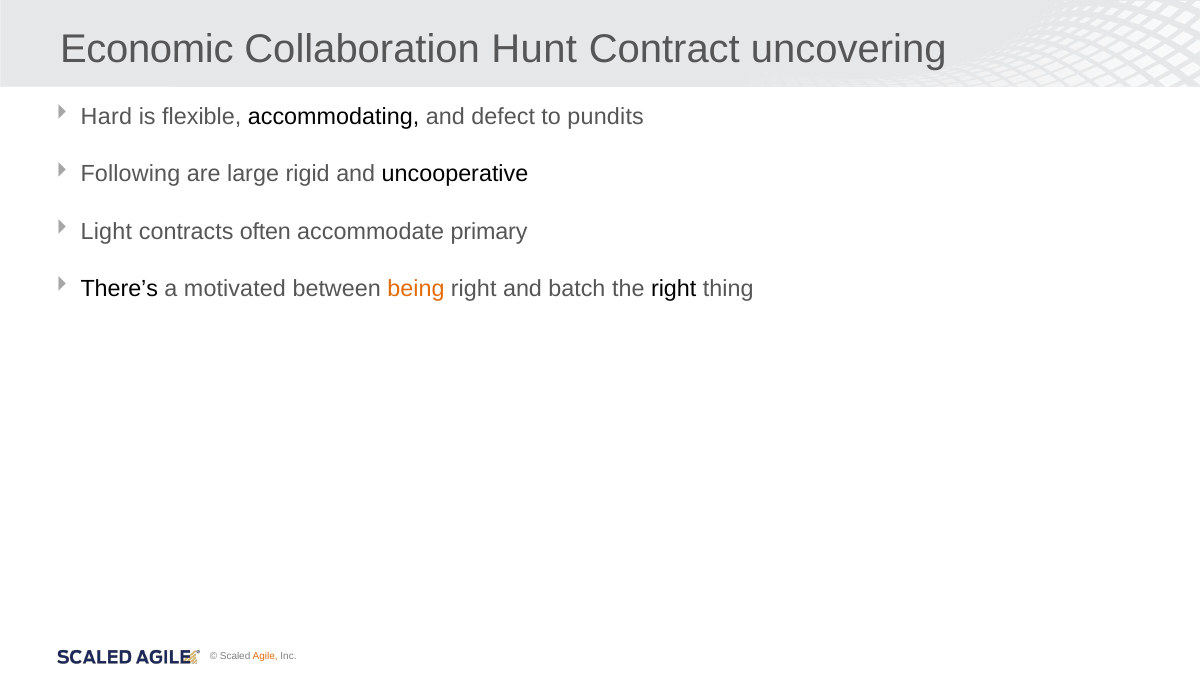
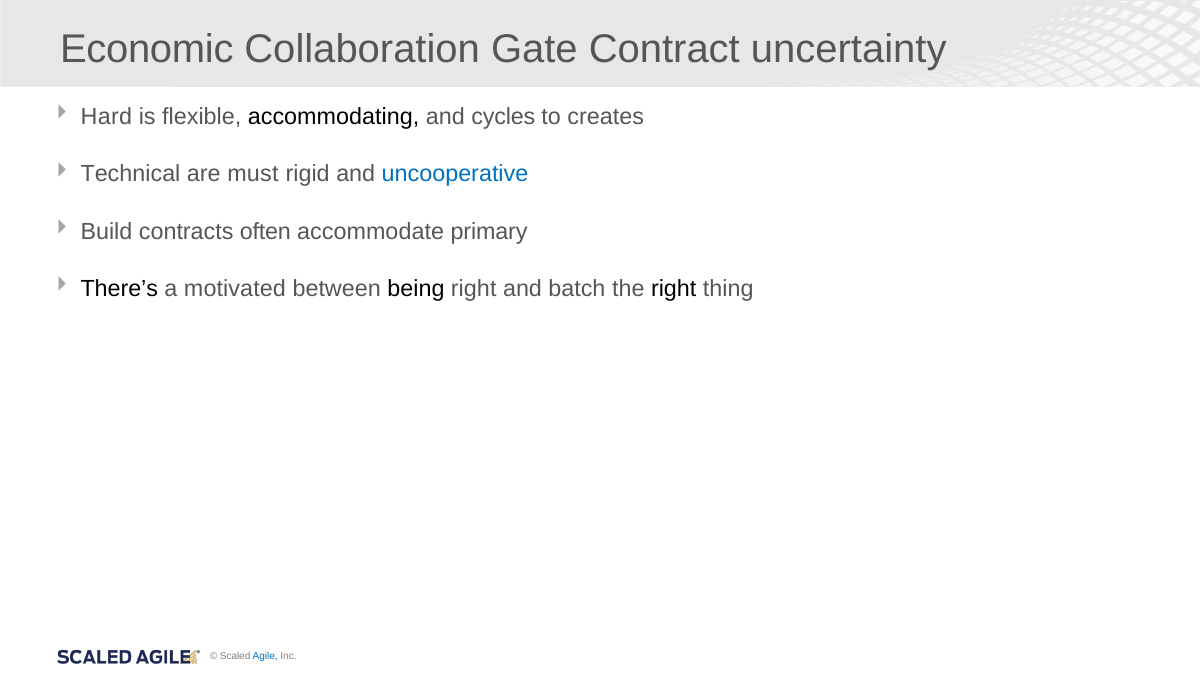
Hunt: Hunt -> Gate (534, 49)
uncovering: uncovering -> uncertainty (849, 49)
defect: defect -> cycles (503, 117)
pundits: pundits -> creates (606, 117)
Following: Following -> Technical (130, 174)
large: large -> must (253, 174)
uncooperative colour: black -> blue (455, 174)
Light: Light -> Build (106, 232)
being colour: orange -> black (416, 289)
Agile colour: orange -> blue (265, 656)
